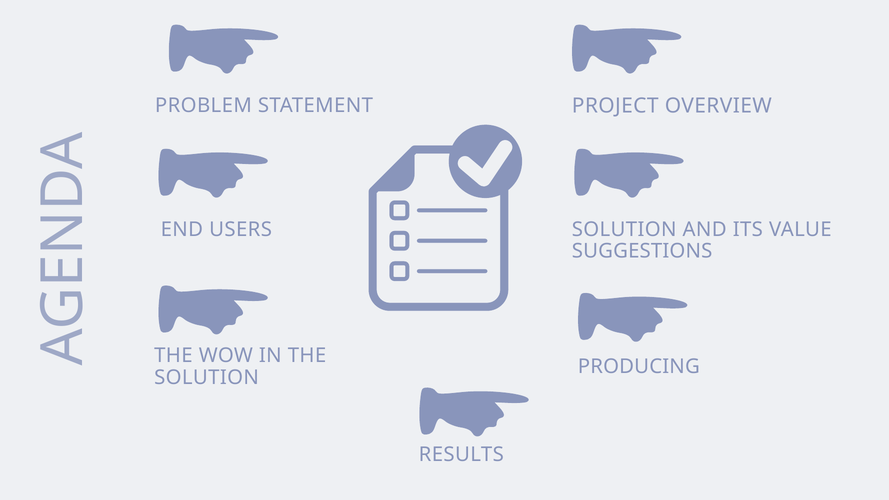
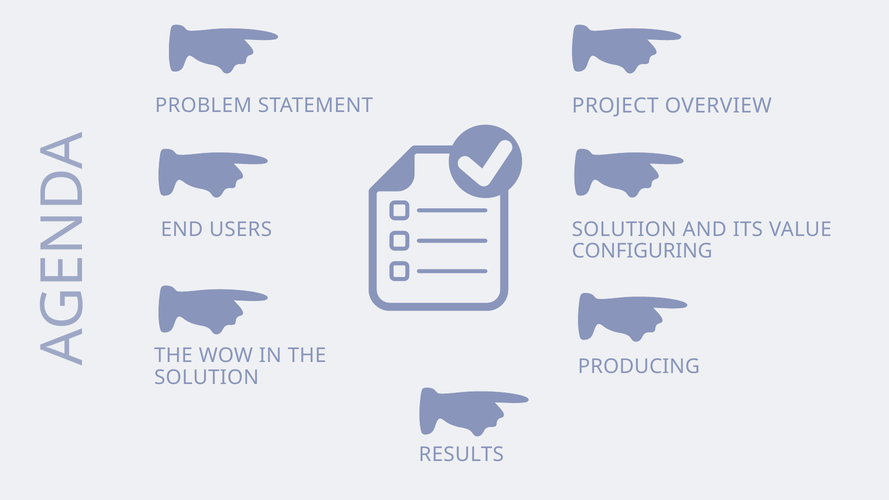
SUGGESTIONS: SUGGESTIONS -> CONFIGURING (642, 251)
